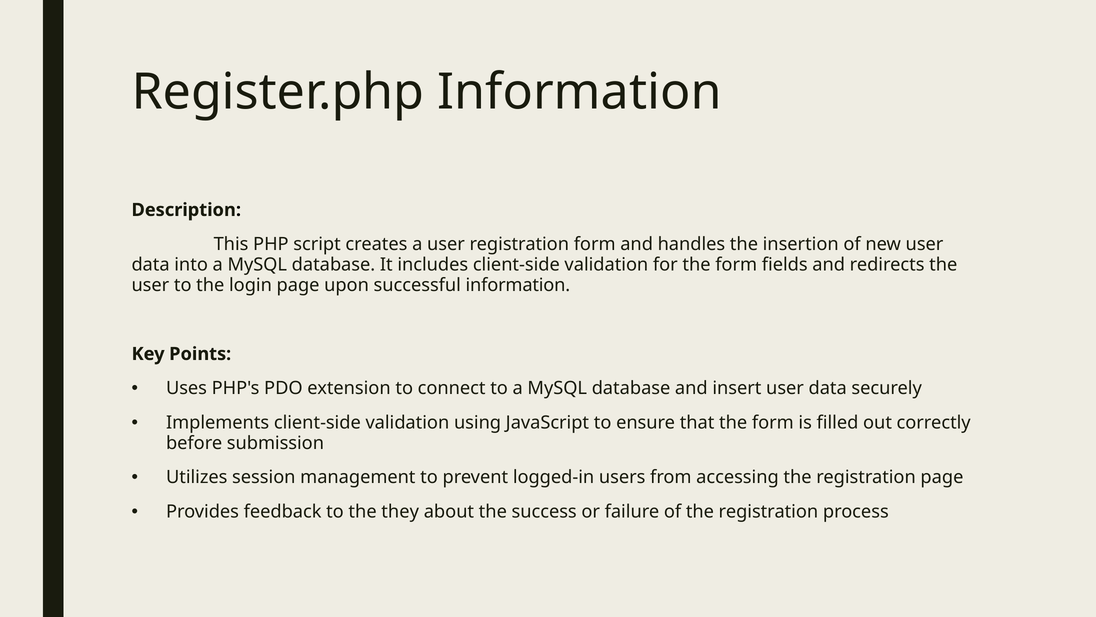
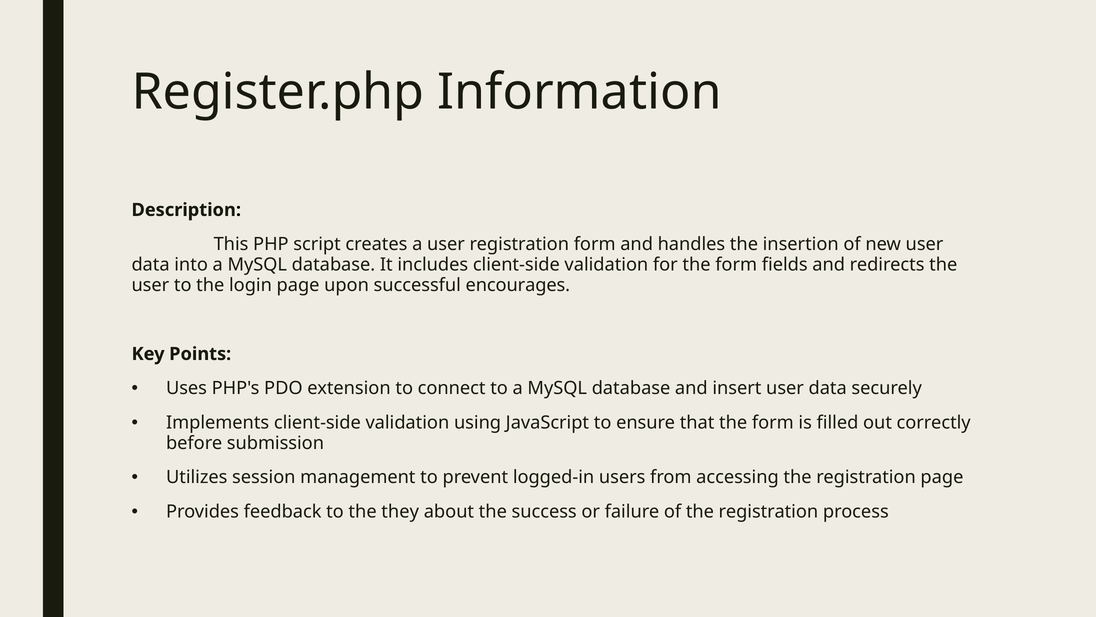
successful information: information -> encourages (518, 285)
